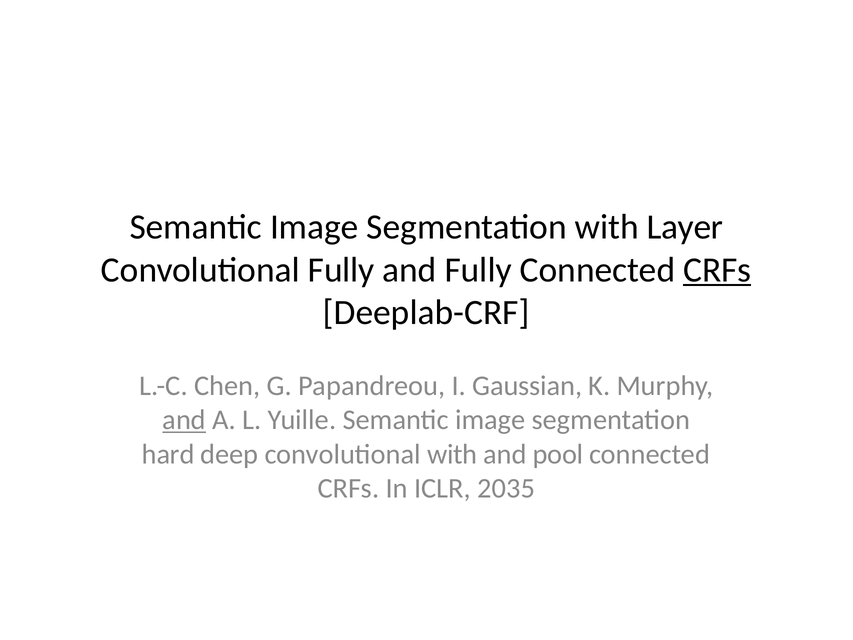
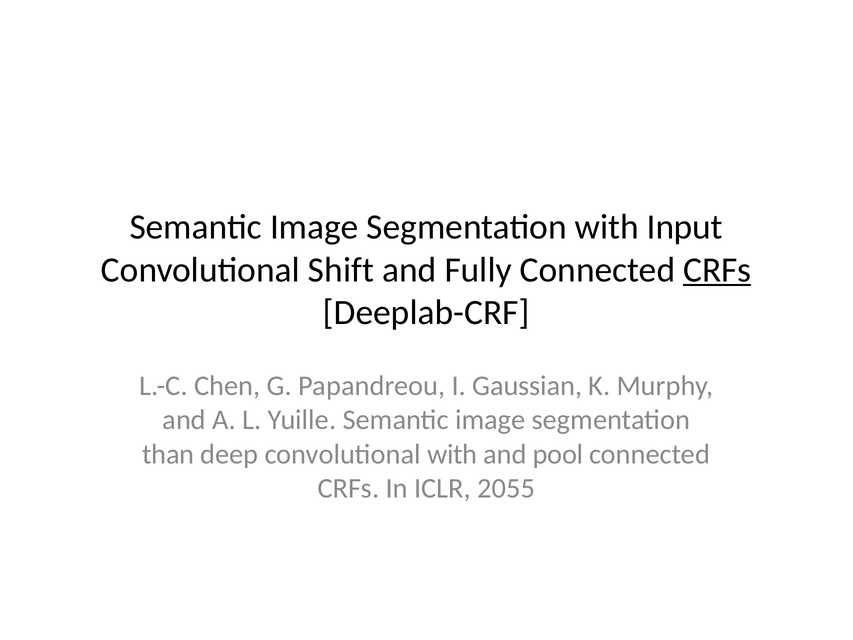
Layer: Layer -> Input (685, 227)
Convolutional Fully: Fully -> Shift (341, 270)
and underline: present -> none (184, 420)
hard: hard -> than (168, 454)
2035: 2035 -> 2055 (506, 488)
